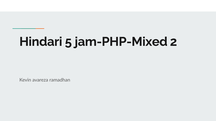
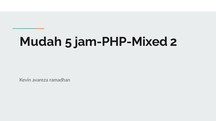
Hindari: Hindari -> Mudah (41, 42)
